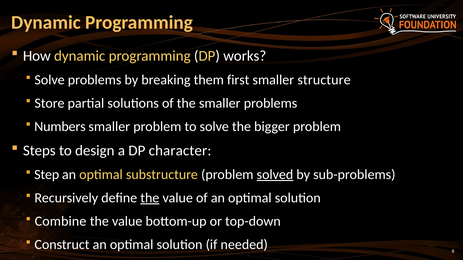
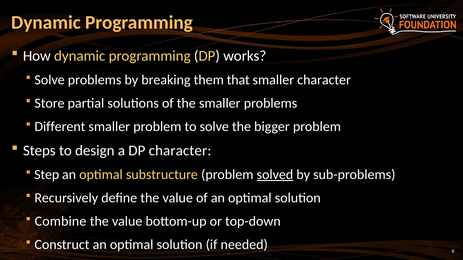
first: first -> that (238, 80)
smaller structure: structure -> character (324, 80)
Numbers: Numbers -> Different (60, 127)
the underline: present -> none (150, 198)
